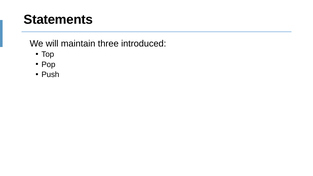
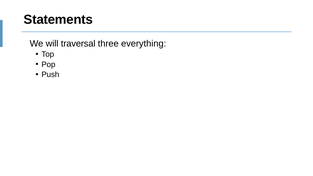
maintain: maintain -> traversal (78, 44)
introduced: introduced -> everything (144, 44)
